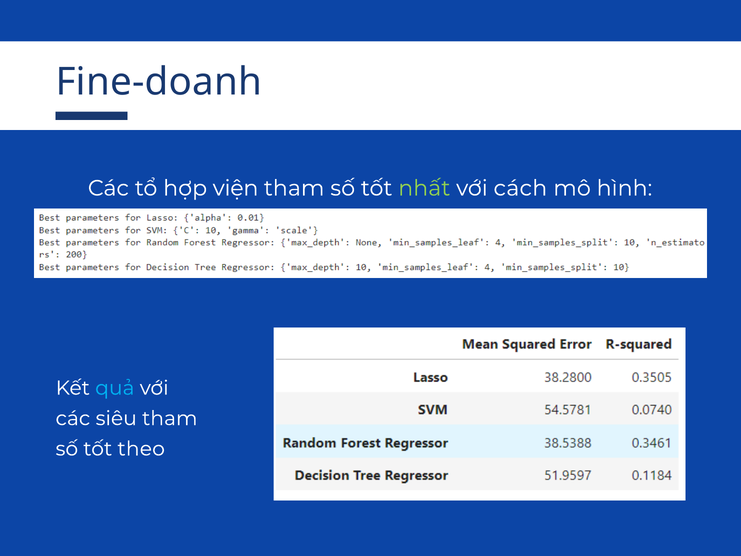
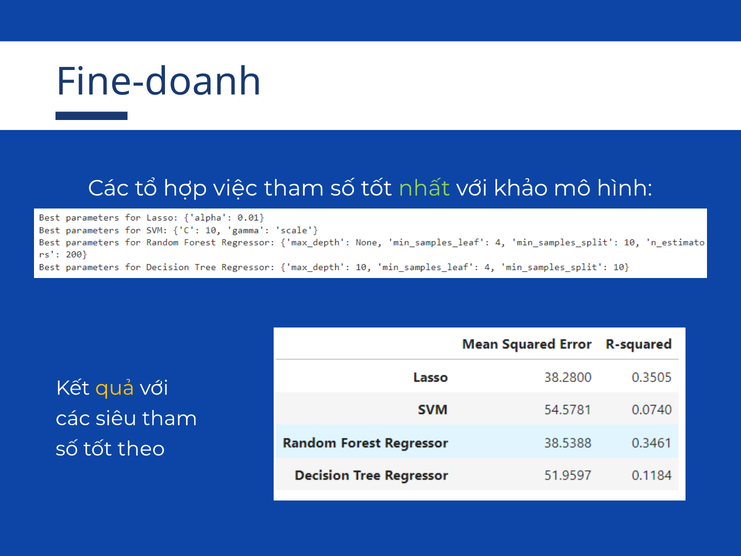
viện: viện -> việc (235, 188)
cách: cách -> khảo (521, 188)
quả colour: light blue -> yellow (115, 388)
